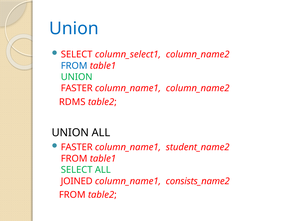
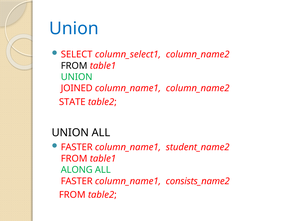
FROM colour: blue -> black (74, 66)
FASTER: FASTER -> JOINED (77, 88)
RDMS: RDMS -> STATE (72, 102)
SELECT: SELECT -> ALONG (77, 169)
JOINED: JOINED -> FASTER (77, 181)
